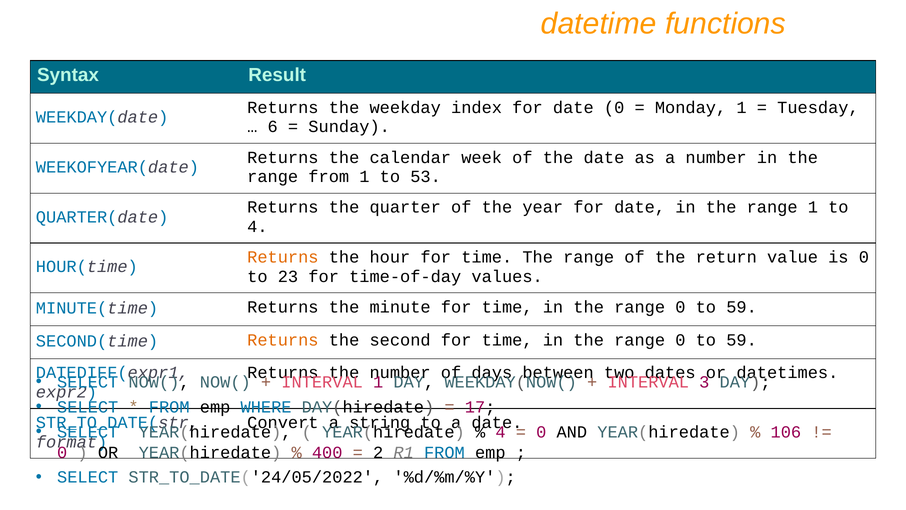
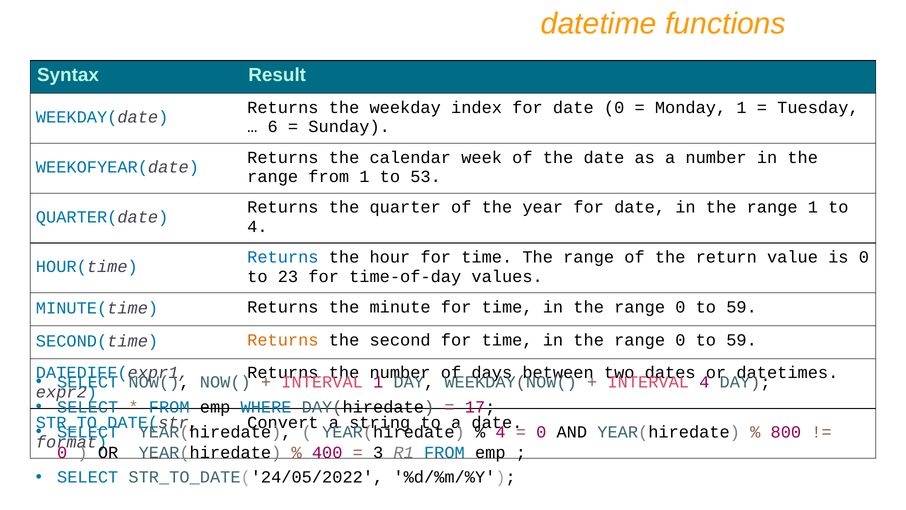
Returns colour: orange -> blue (283, 257)
3: 3 -> 4 (704, 382)
106: 106 -> 800 (786, 432)
2: 2 -> 3 (378, 452)
